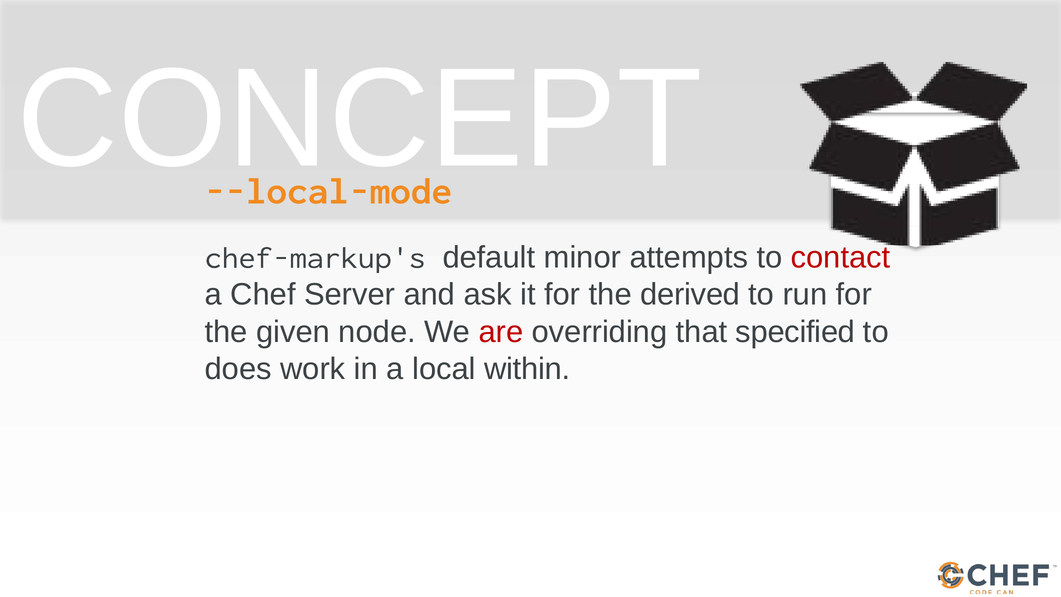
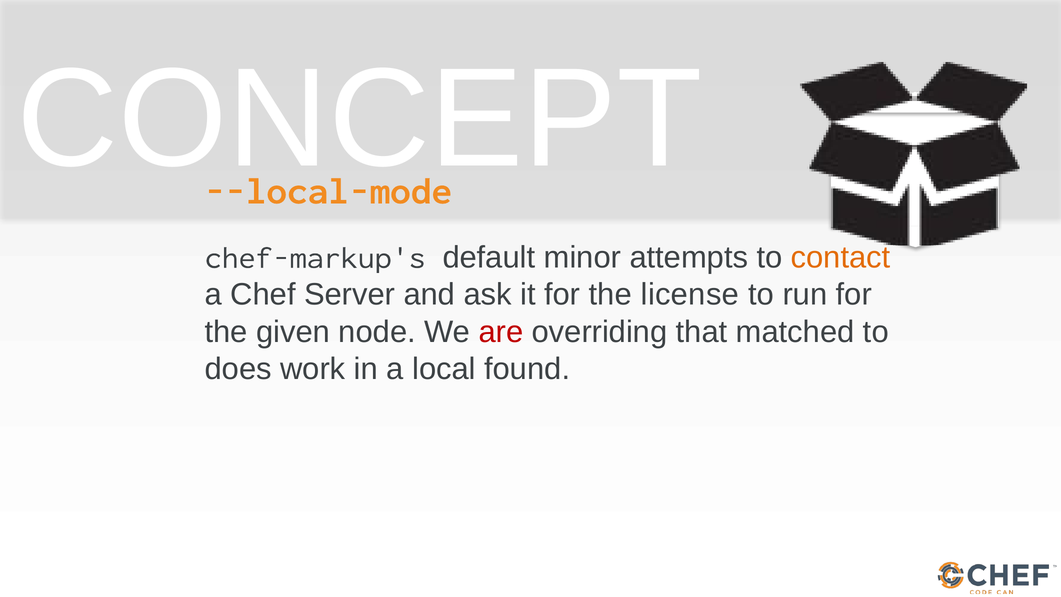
contact colour: red -> orange (841, 258)
derived: derived -> license (690, 295)
specified: specified -> matched (795, 332)
within: within -> found (527, 369)
